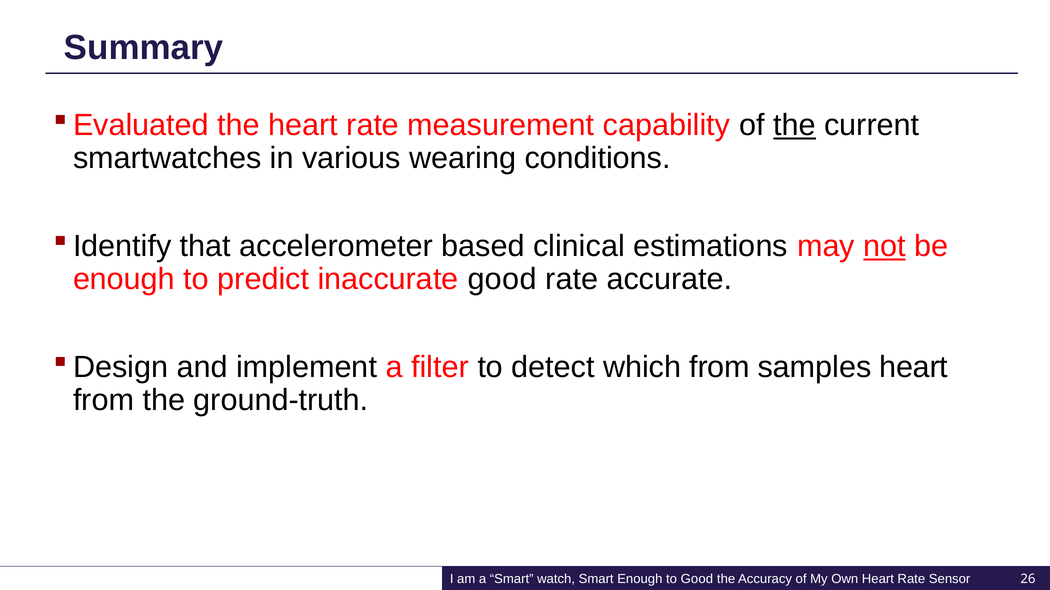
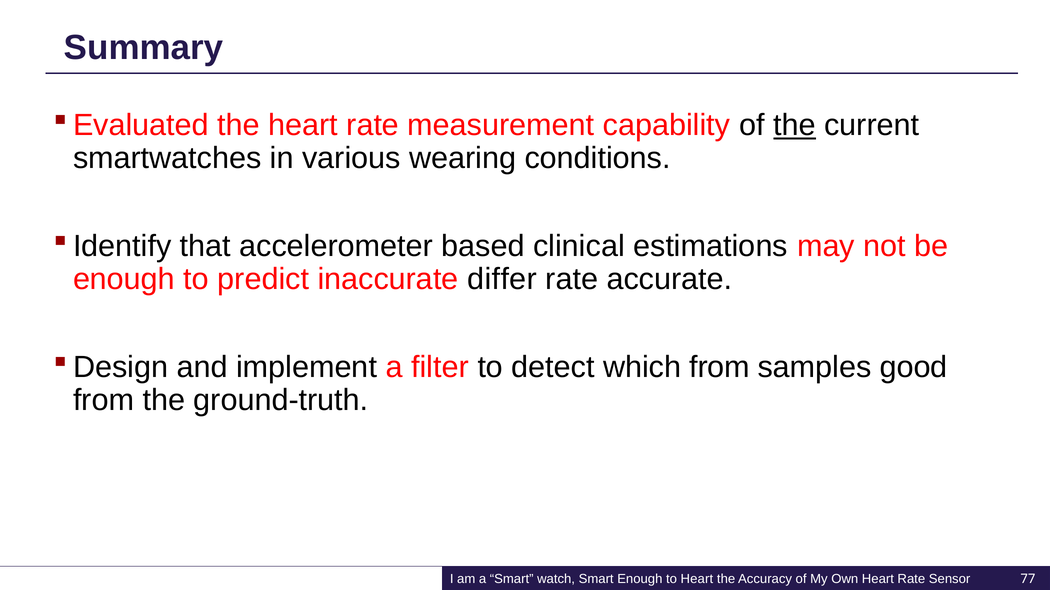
not underline: present -> none (885, 247)
inaccurate good: good -> differ (502, 280)
samples heart: heart -> good (914, 368)
to Good: Good -> Heart (697, 580)
26: 26 -> 77 (1028, 580)
